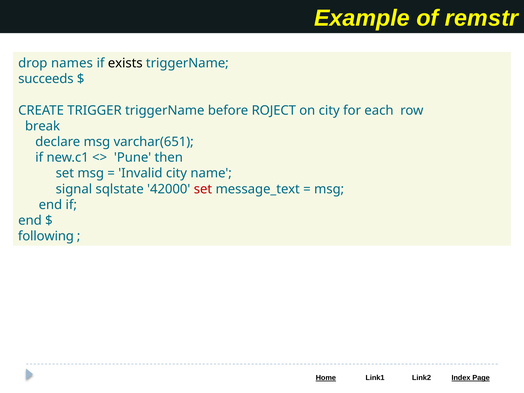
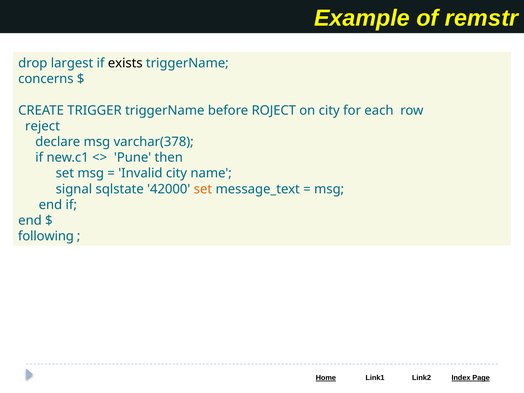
names: names -> largest (72, 63)
succeeds: succeeds -> concerns (46, 79)
break: break -> reject (42, 126)
varchar(651: varchar(651 -> varchar(378 (154, 142)
set colour: red -> orange (203, 189)
